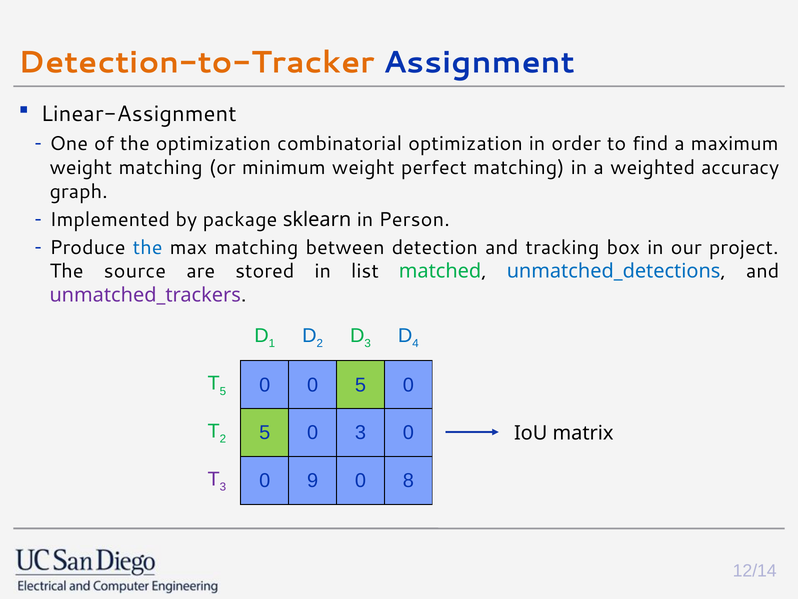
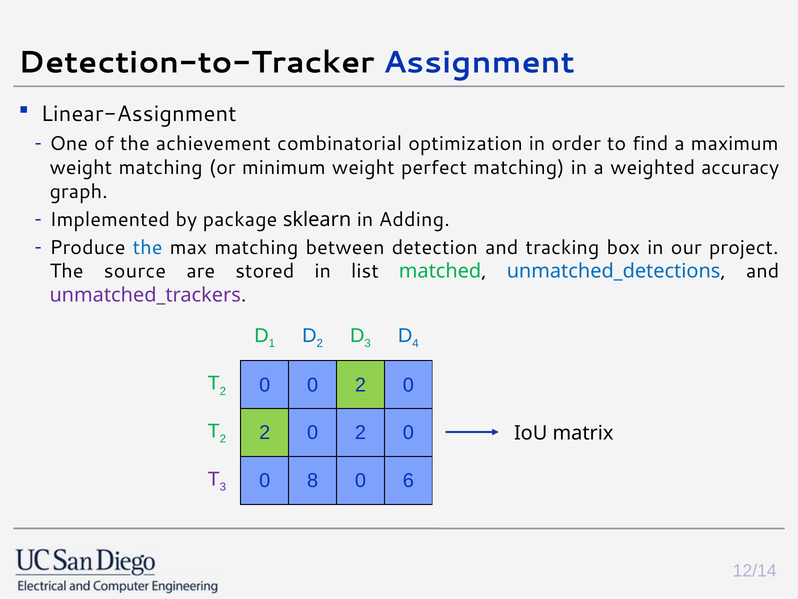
Detection-to-Tracker colour: orange -> black (196, 62)
the optimization: optimization -> achievement (213, 143)
Person: Person -> Adding (414, 219)
5: 5 -> 2 (223, 391)
0 0 5: 5 -> 2 (360, 385)
5: 5 -> 2 (265, 433)
3: 3 -> 2 (360, 433)
9: 9 -> 8 (313, 480)
8: 8 -> 6 (408, 480)
